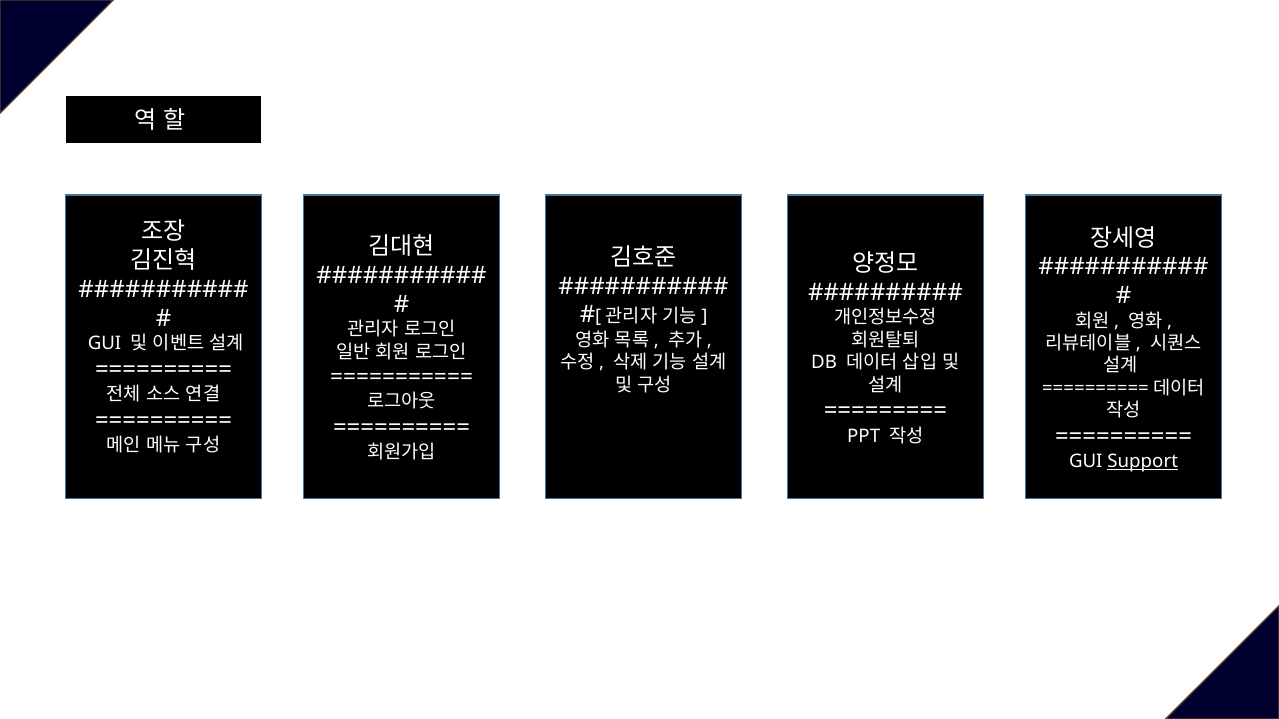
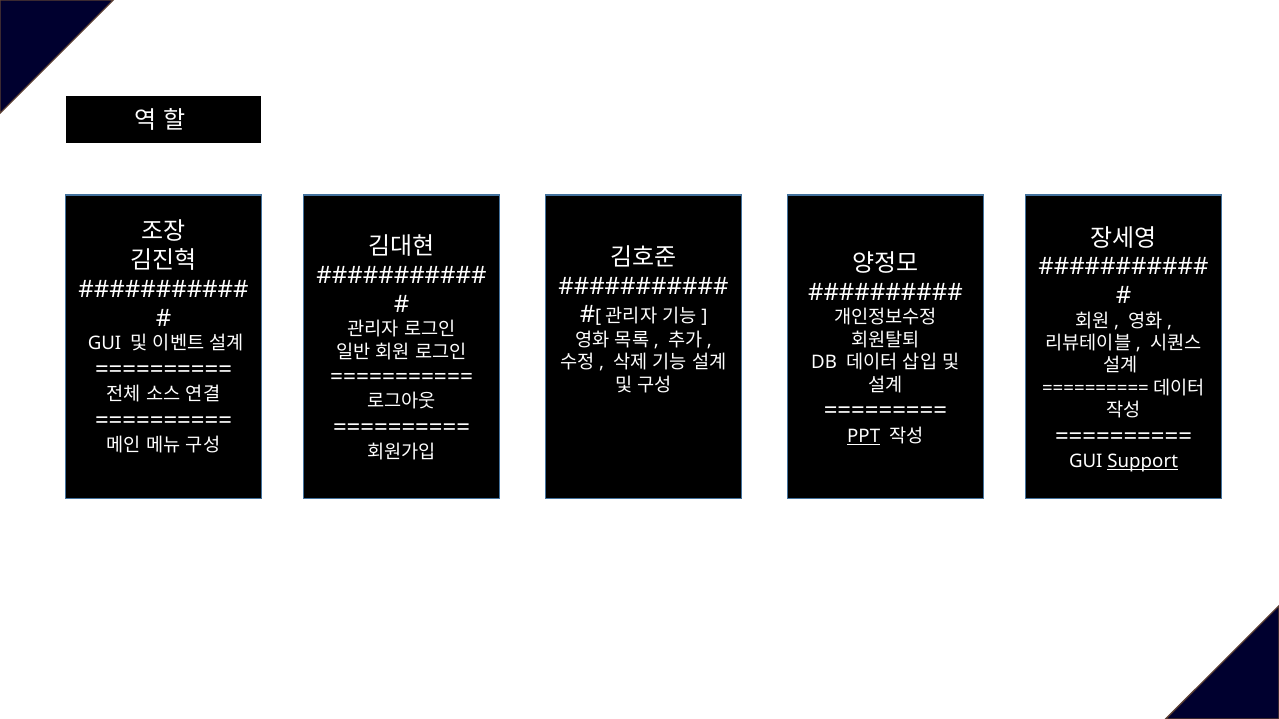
PPT underline: none -> present (864, 436)
